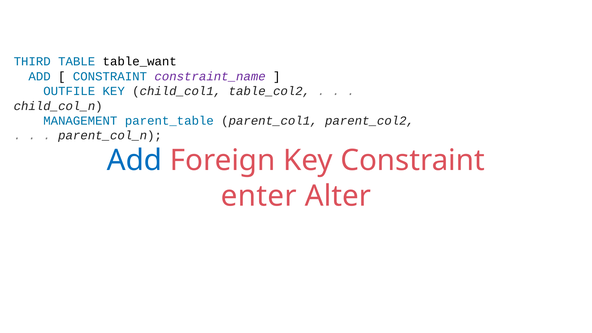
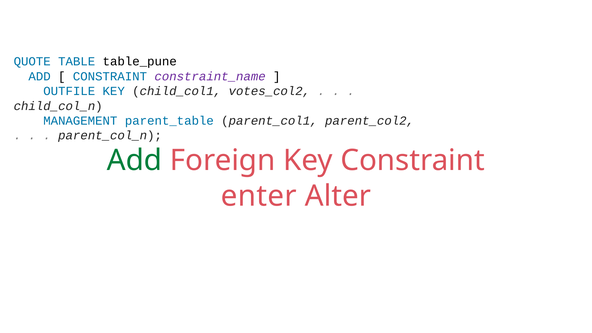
THIRD: THIRD -> QUOTE (32, 62)
table_want: table_want -> table_pune (140, 62)
table_col2: table_col2 -> votes_col2 (269, 91)
Add colour: blue -> green (135, 161)
